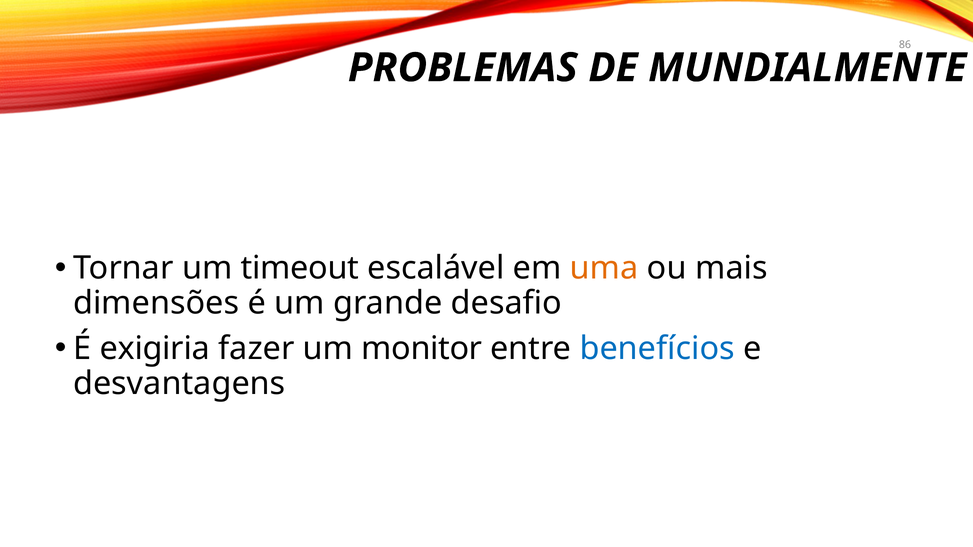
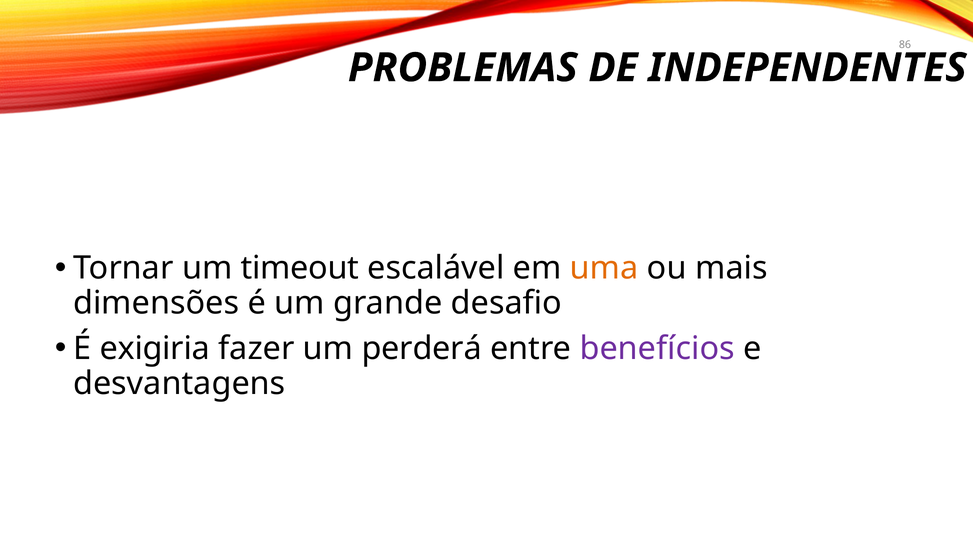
MUNDIALMENTE: MUNDIALMENTE -> INDEPENDENTES (807, 68)
monitor: monitor -> perderá (422, 349)
benefícios colour: blue -> purple (657, 349)
